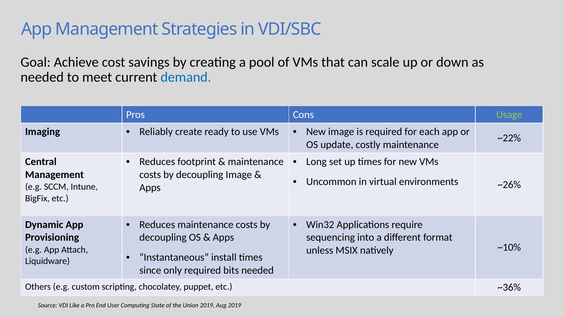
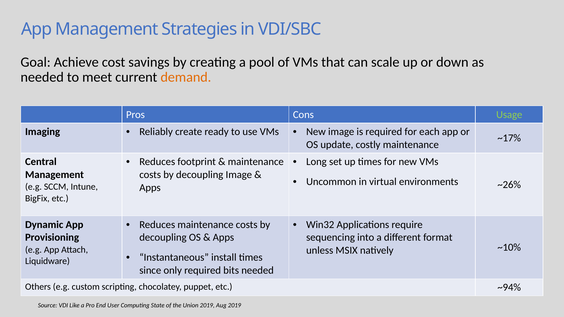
demand colour: blue -> orange (186, 77)
~22%: ~22% -> ~17% (509, 138)
~36%: ~36% -> ~94% (509, 288)
